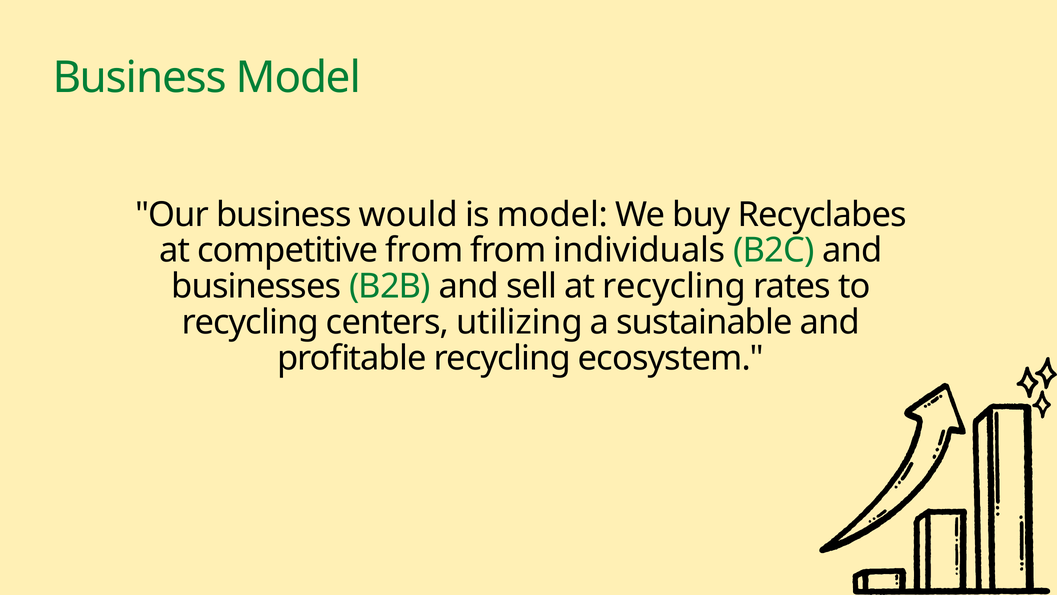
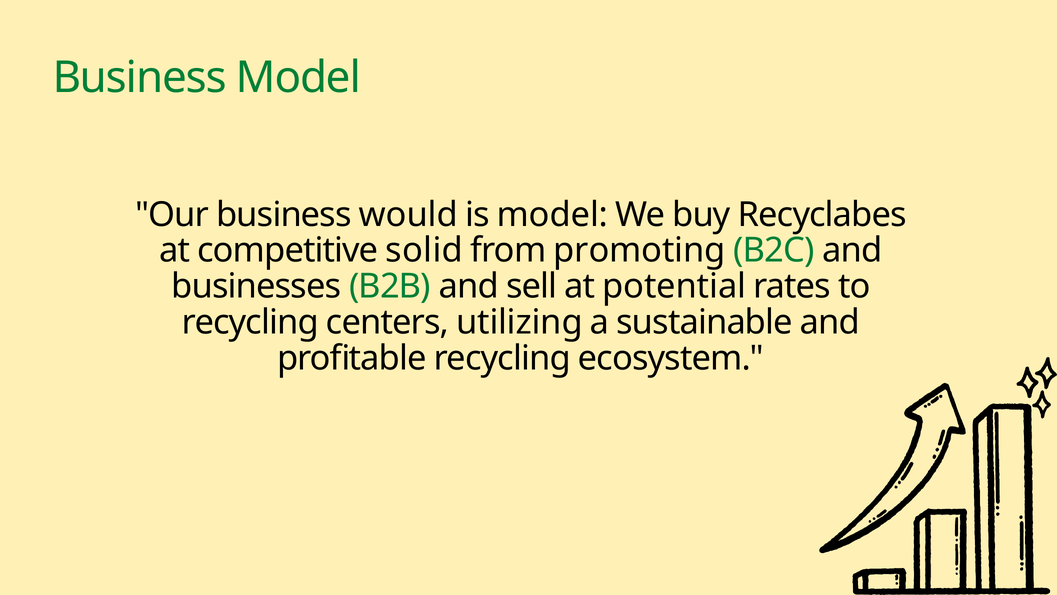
competitive from: from -> solid (424, 250)
individuals: individuals -> promoting (639, 250)
at recycling: recycling -> potential (674, 286)
